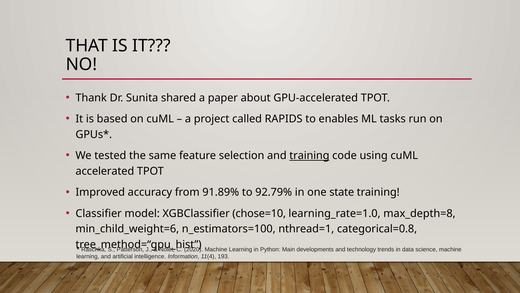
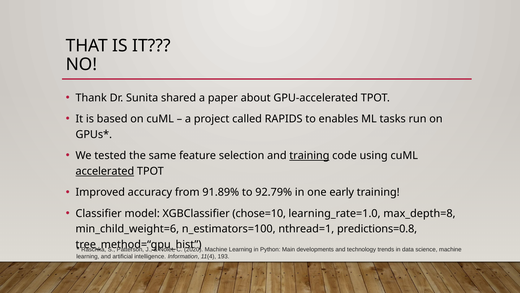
accelerated underline: none -> present (105, 171)
state: state -> early (342, 192)
categorical=0.8: categorical=0.8 -> predictions=0.8 (377, 229)
